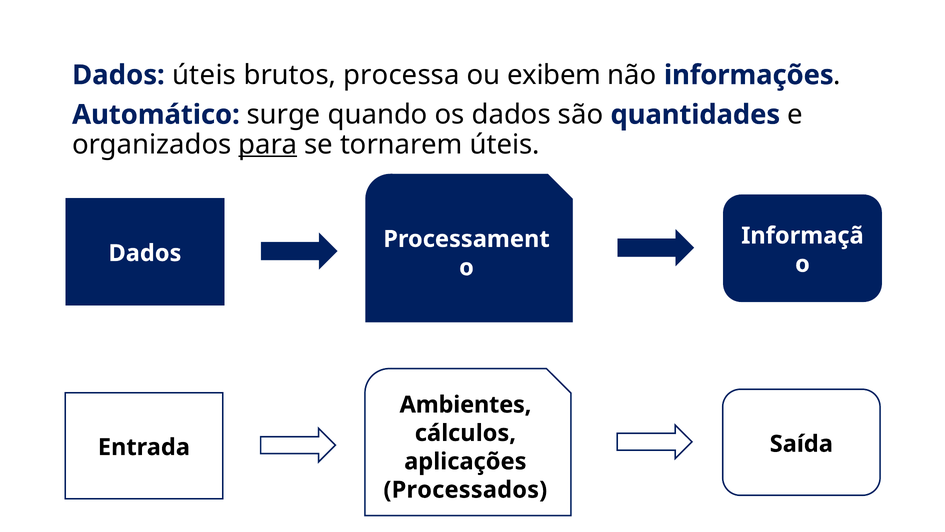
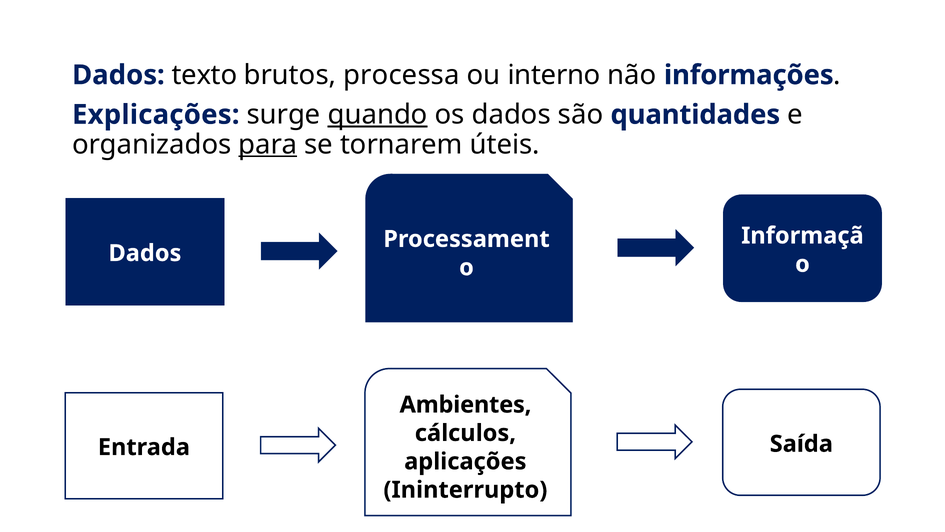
Dados úteis: úteis -> texto (204, 75)
exibem: exibem -> interno (554, 75)
Automático: Automático -> Explicações (156, 115)
quando underline: none -> present (378, 115)
Processados: Processados -> Ininterrupto (465, 489)
